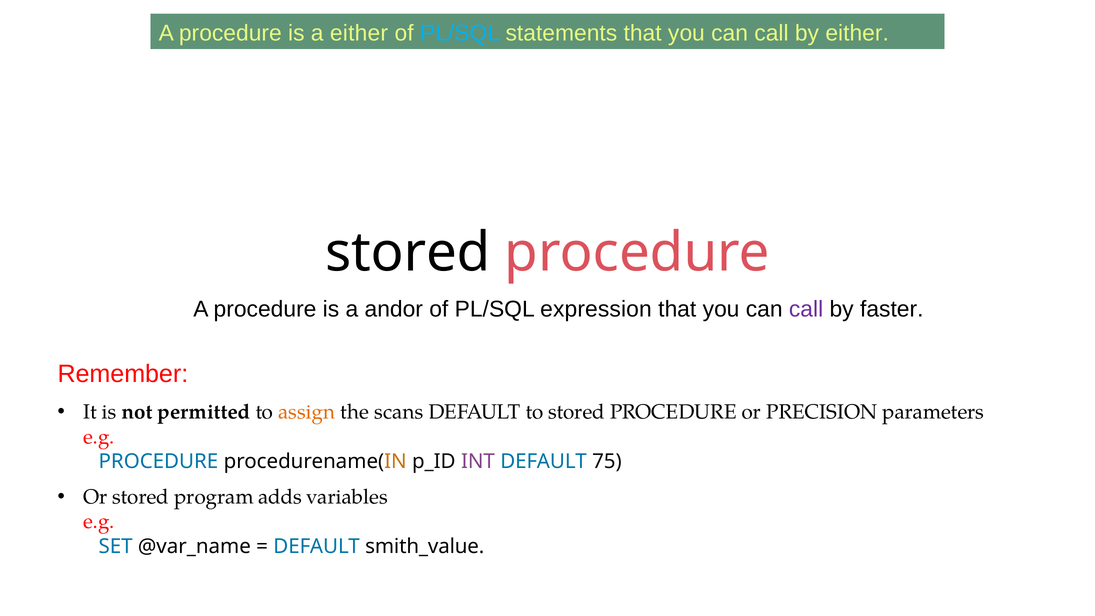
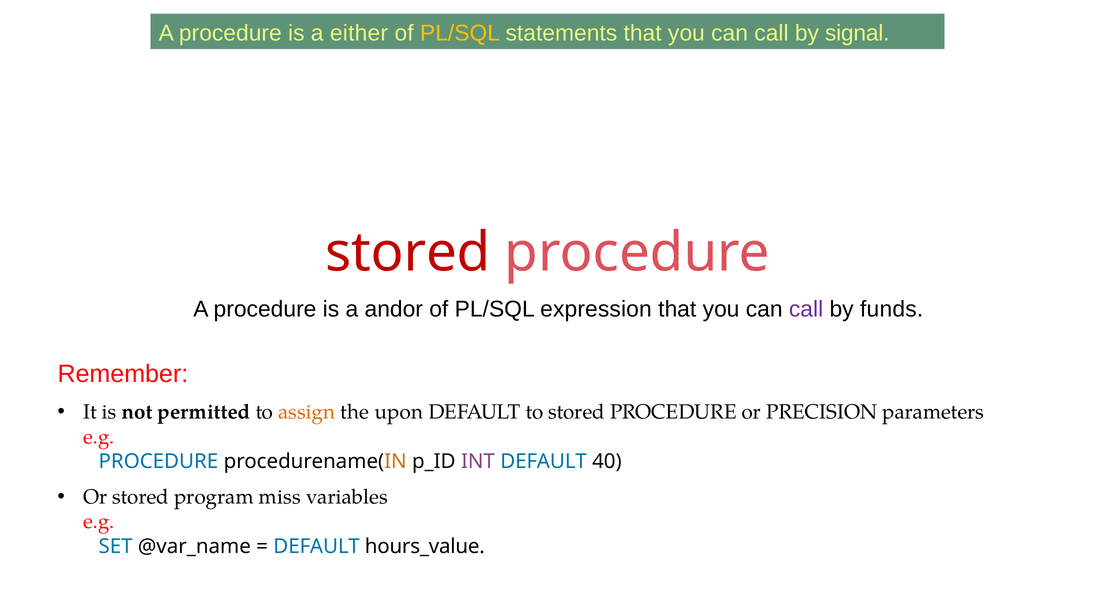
PL/SQL colour: light blue -> yellow (460, 33)
by either: either -> signal (857, 33)
stored colour: black -> red (408, 253)
faster: faster -> funds (892, 309)
scans: scans -> upon (399, 412)
75: 75 -> 40 (607, 461)
adds: adds -> miss (280, 497)
smith_value: smith_value -> hours_value (425, 546)
